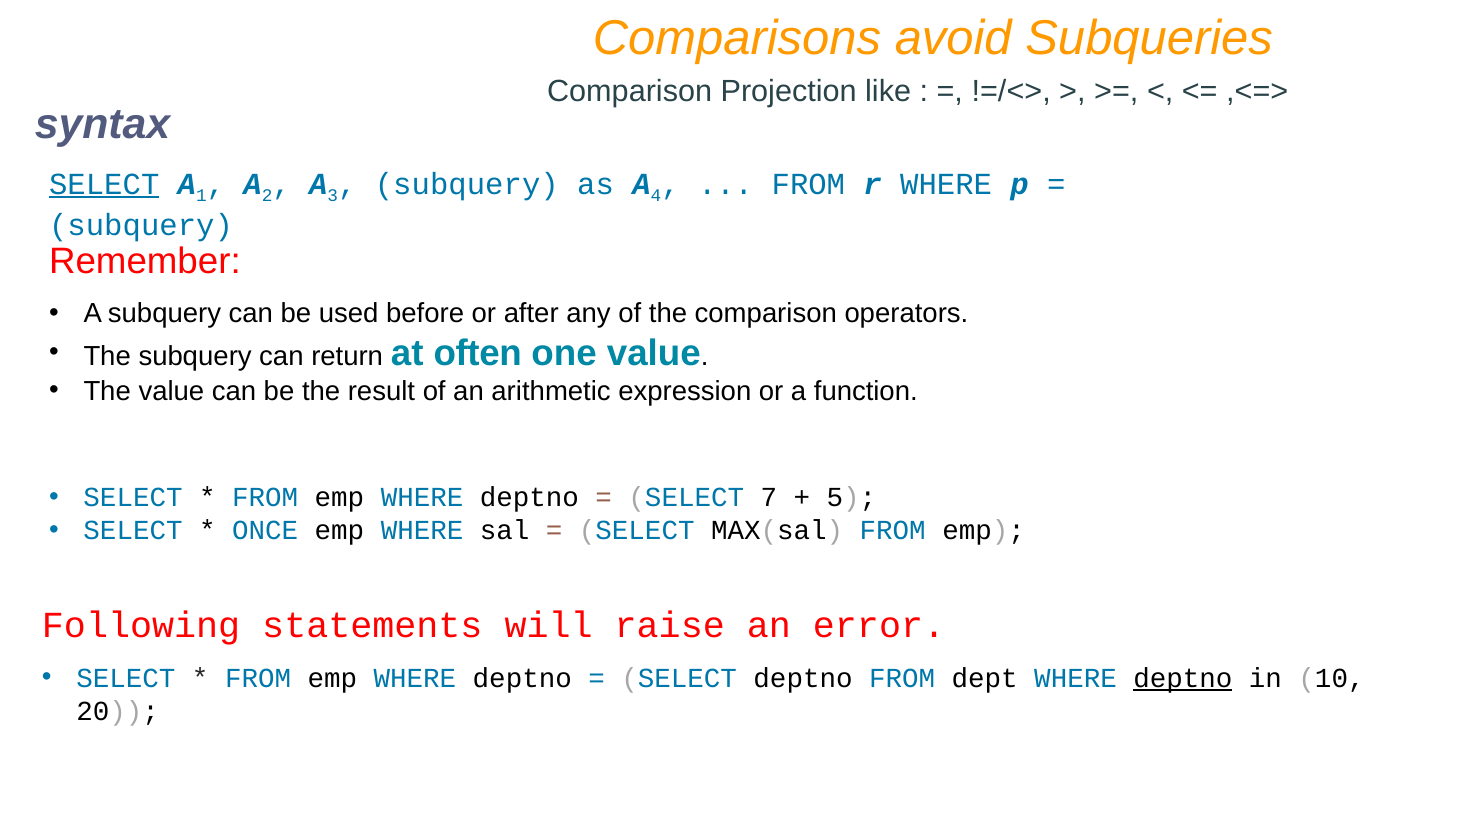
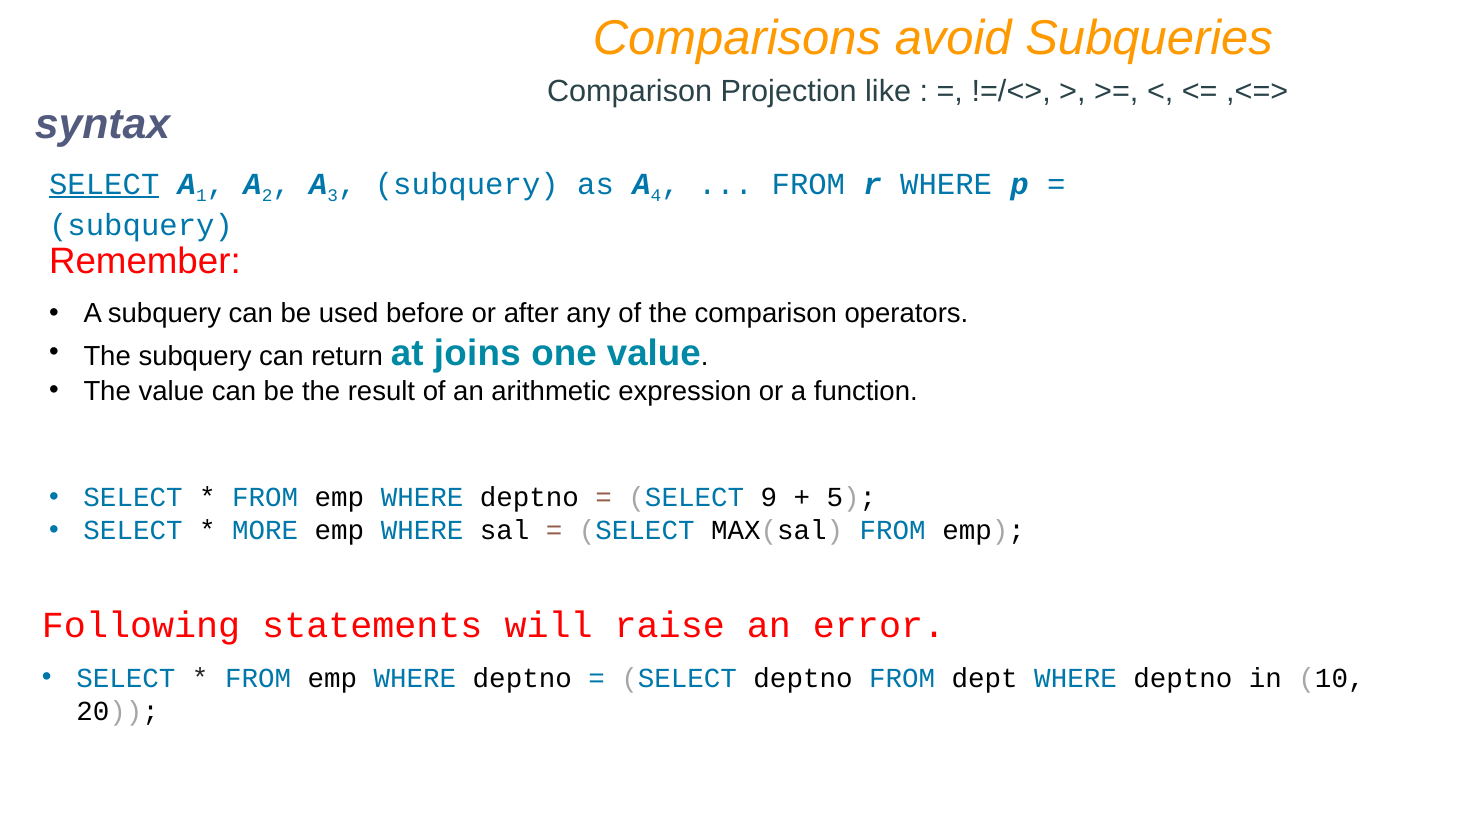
often: often -> joins (477, 353)
7: 7 -> 9 (769, 498)
ONCE: ONCE -> MORE (265, 531)
deptno underline: present -> none (1183, 678)
